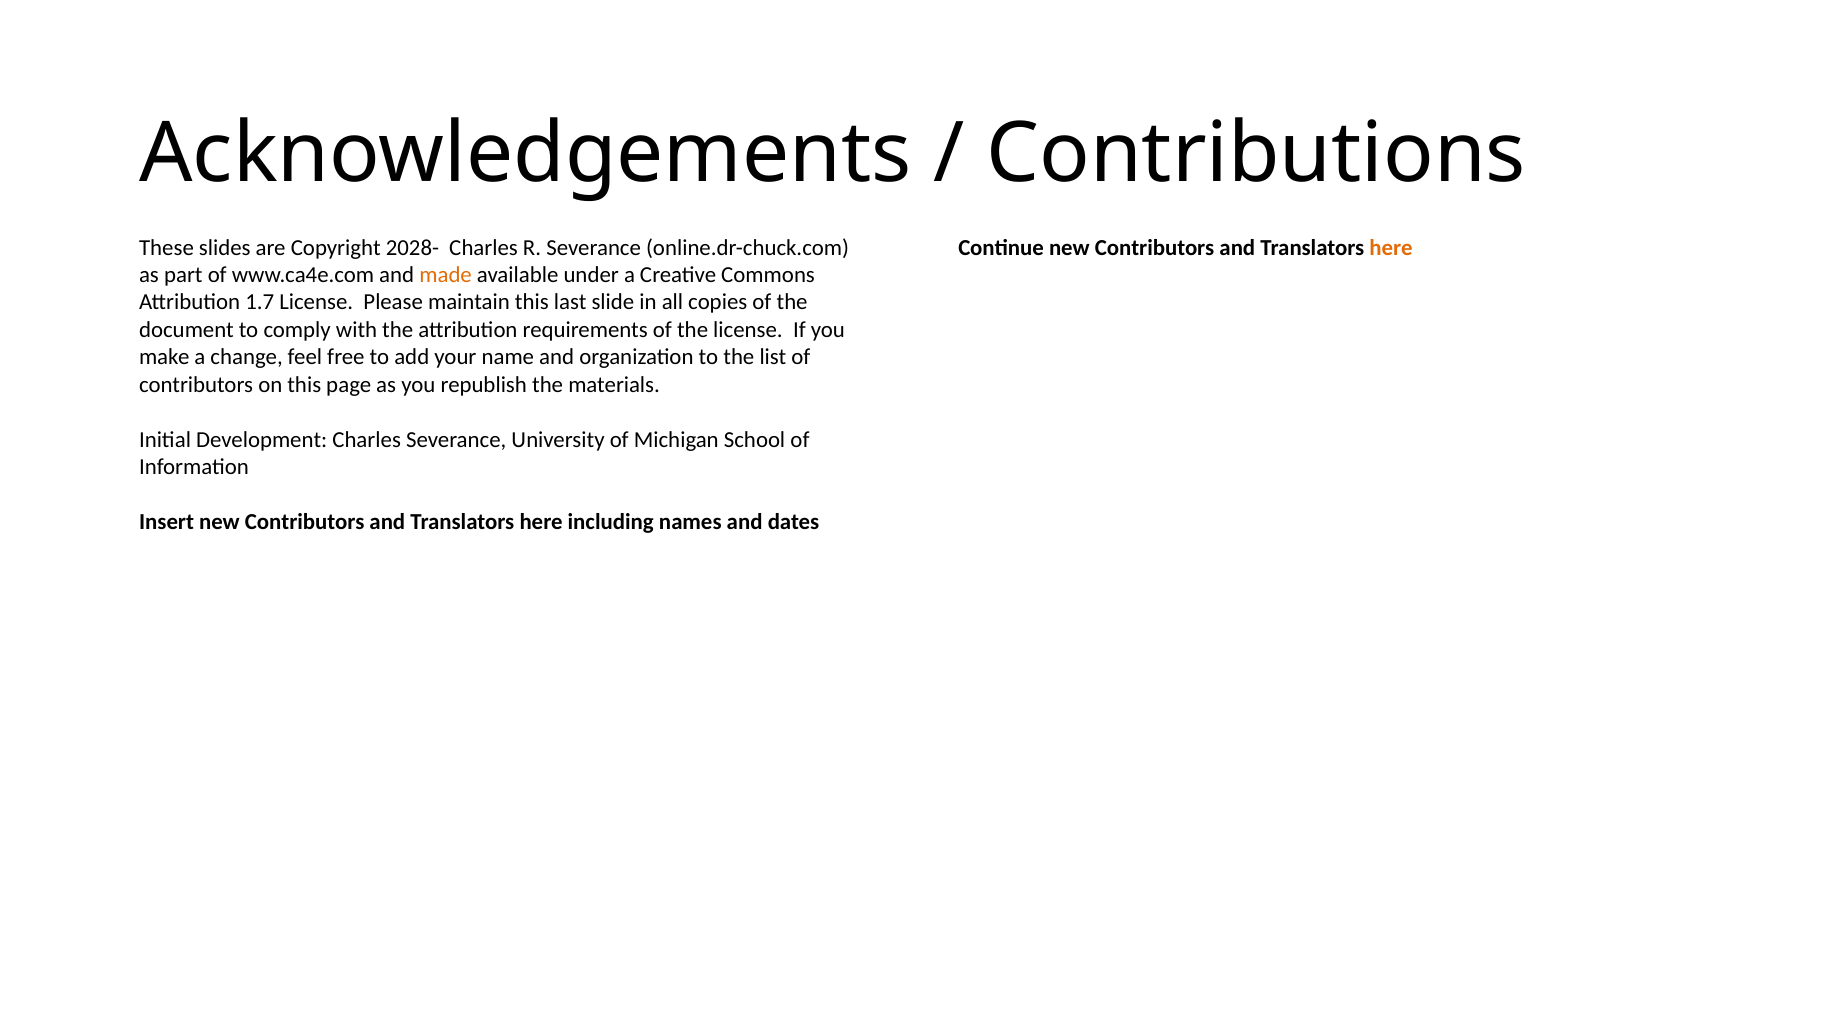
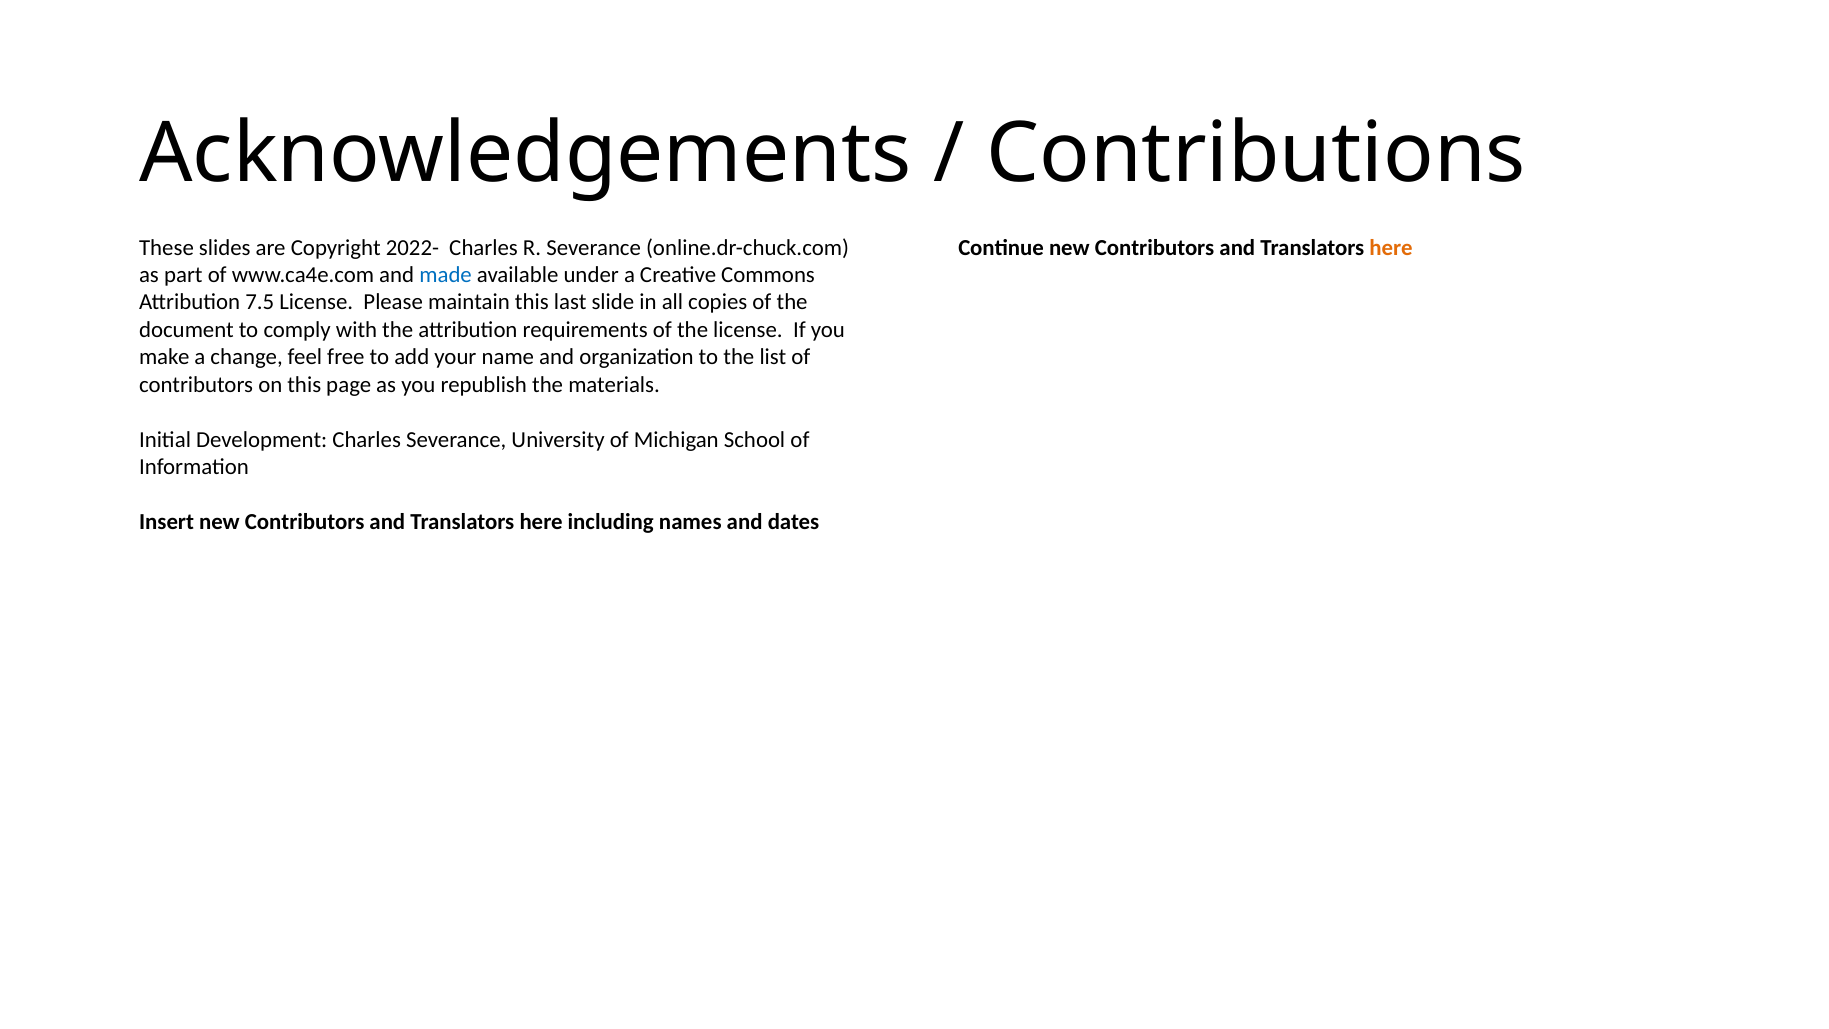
2028-: 2028- -> 2022- (412, 247)
made colour: orange -> blue (446, 275)
1.7: 1.7 -> 7.5 (260, 302)
